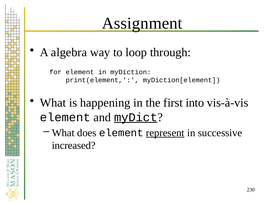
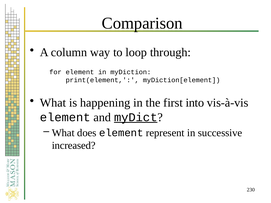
Assignment: Assignment -> Comparison (142, 23)
algebra: algebra -> column (69, 52)
represent underline: present -> none (165, 133)
